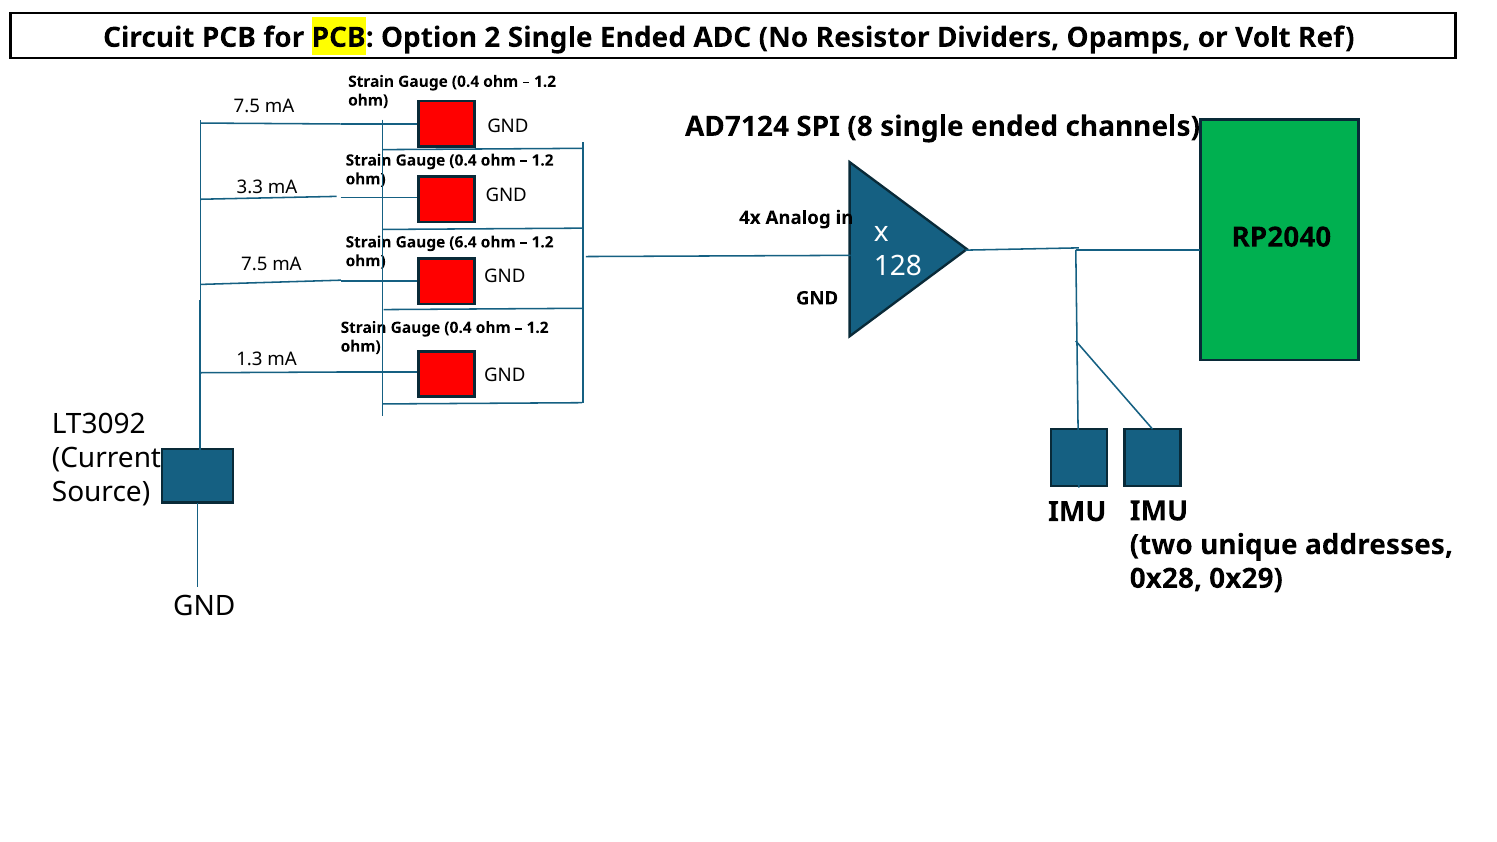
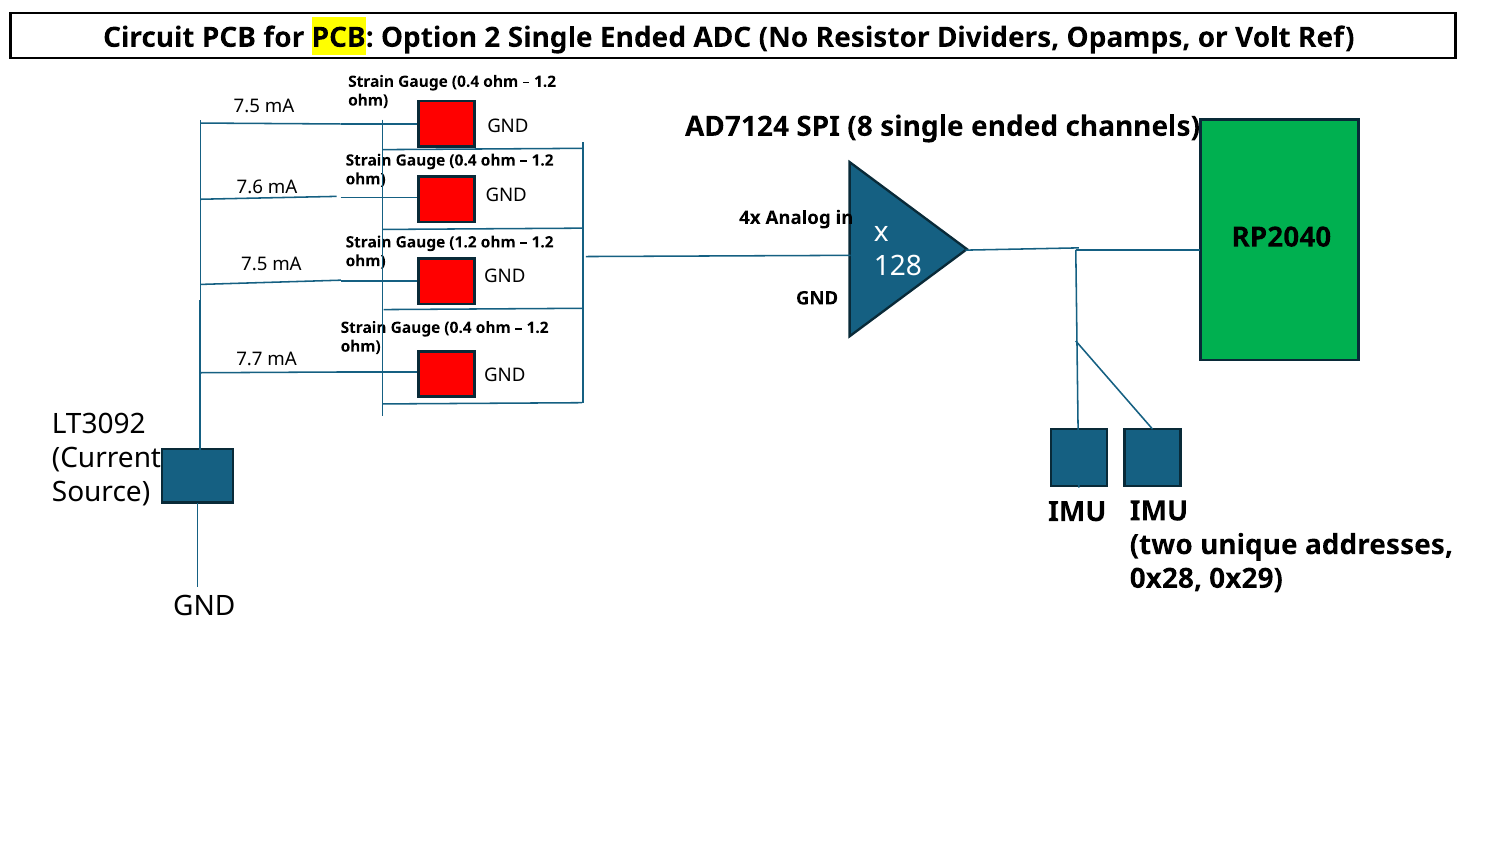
3.3: 3.3 -> 7.6 (250, 187)
Gauge 6.4: 6.4 -> 1.2 (463, 242)
1.3: 1.3 -> 7.7 (249, 359)
